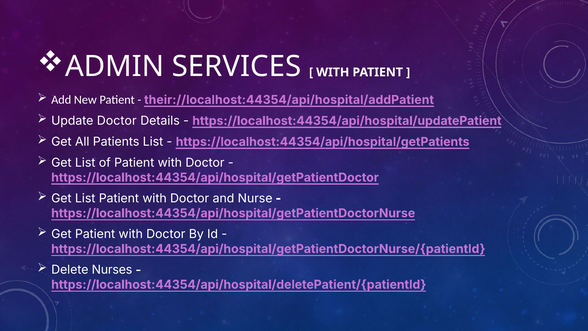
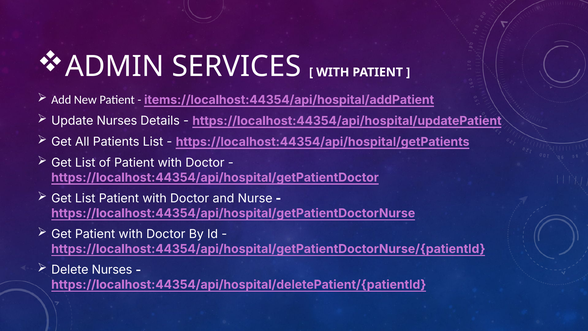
their://localhost:44354/api/hospital/addPatient: their://localhost:44354/api/hospital/addPatient -> items://localhost:44354/api/hospital/addPatient (289, 100)
Update Doctor: Doctor -> Nurses (117, 121)
